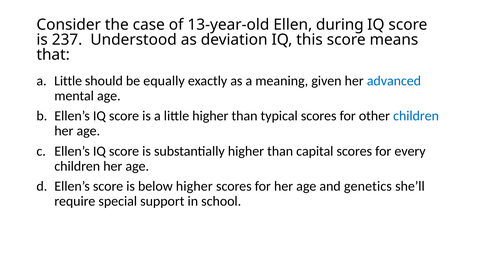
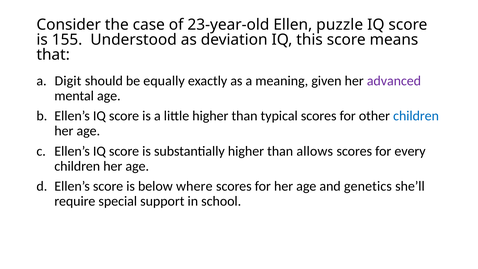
13-year-old: 13-year-old -> 23-year-old (228, 25)
during: during -> puzzle (340, 25)
237: 237 -> 155 (67, 40)
Little: Little -> Digit (68, 81)
advanced colour: blue -> purple (394, 81)
capital: capital -> allows (315, 151)
below higher: higher -> where (194, 186)
